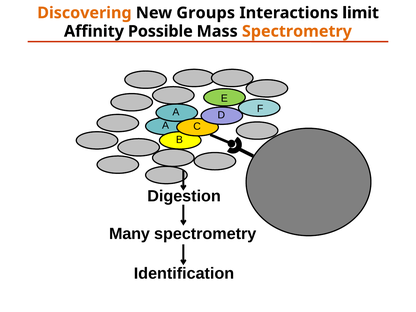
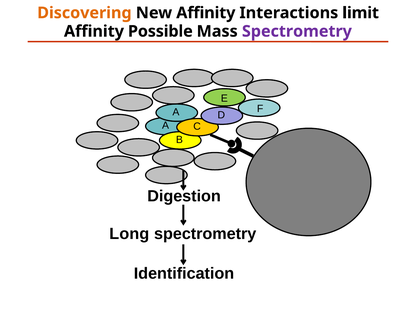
New Groups: Groups -> Affinity (206, 13)
Spectrometry colour: orange -> purple (297, 31)
Many: Many -> Long (129, 234)
